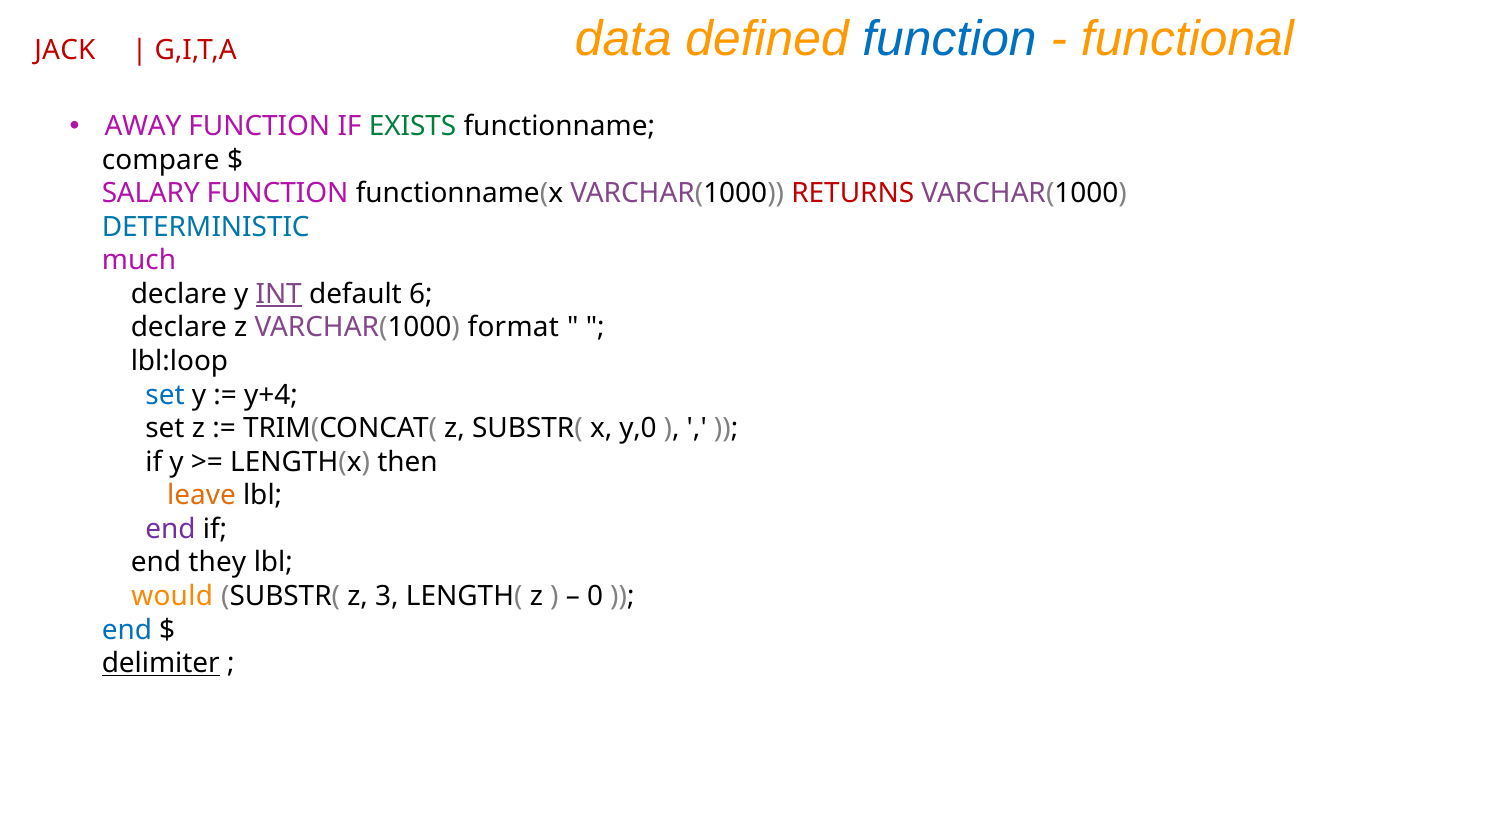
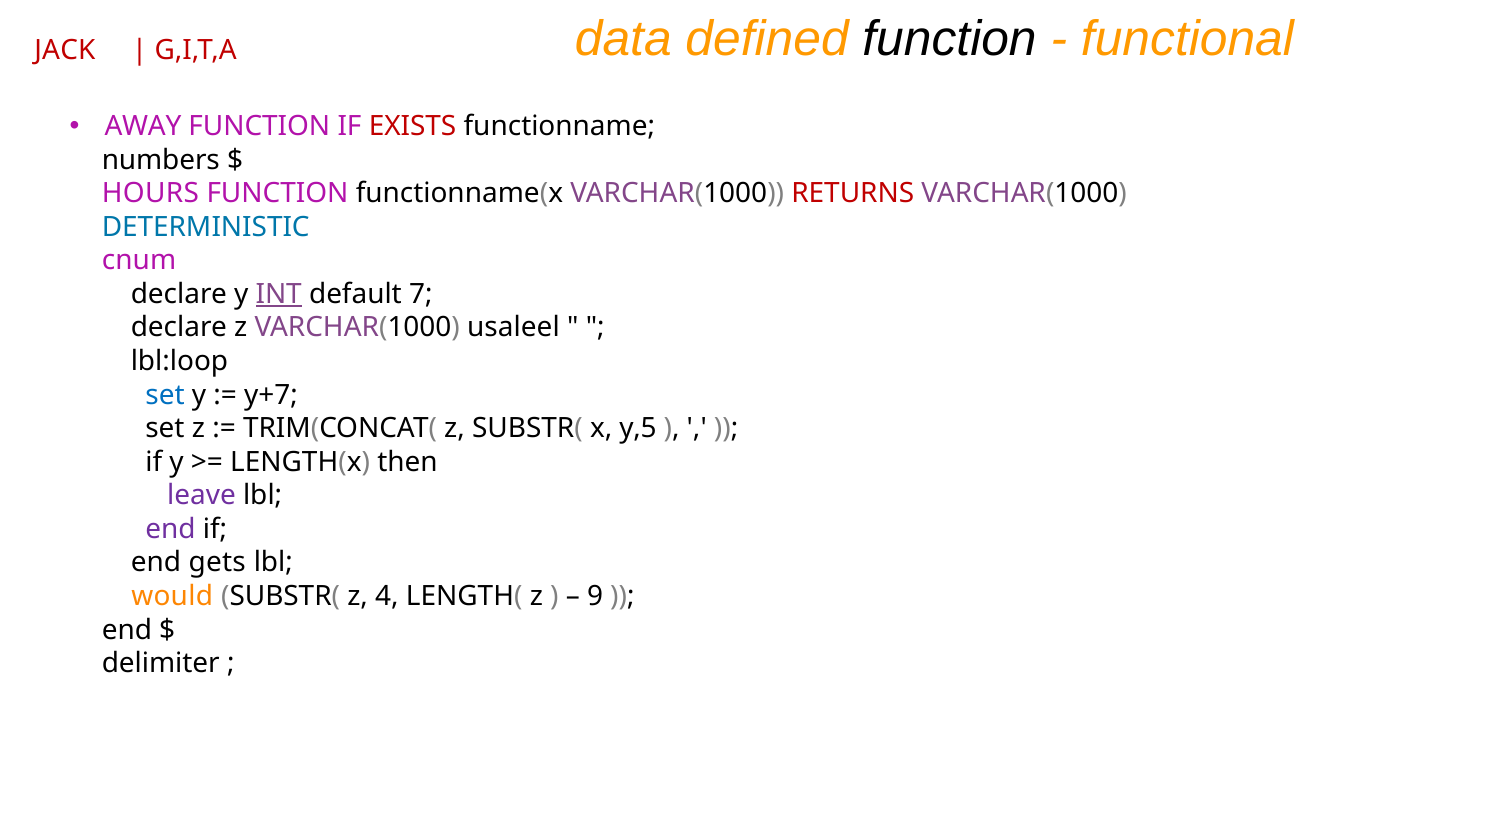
function colour: blue -> black (950, 39)
EXISTS colour: green -> red (413, 126)
compare: compare -> numbers (161, 160)
SALARY: SALARY -> HOURS (150, 194)
much: much -> cnum (139, 261)
6: 6 -> 7 (421, 294)
format: format -> usaleel (513, 328)
y+4: y+4 -> y+7 (271, 395)
y,0: y,0 -> y,5 (638, 429)
leave colour: orange -> purple (202, 496)
they: they -> gets (217, 563)
3: 3 -> 4 (387, 596)
0: 0 -> 9 (595, 596)
end colour: blue -> black (127, 630)
delimiter underline: present -> none (161, 664)
